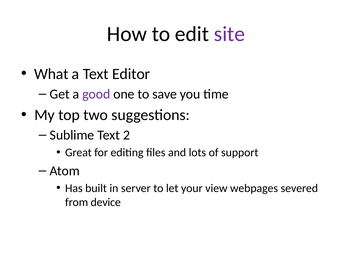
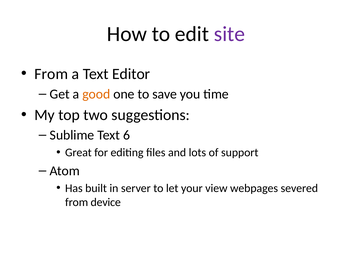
What: What -> From (51, 74)
good colour: purple -> orange (96, 94)
2: 2 -> 6 (127, 135)
